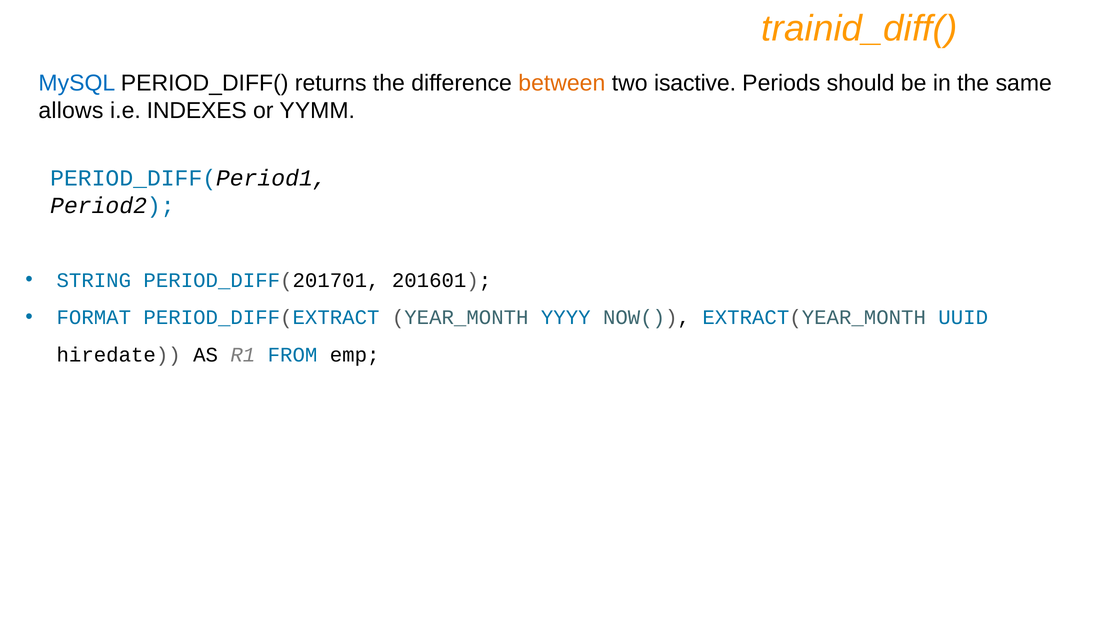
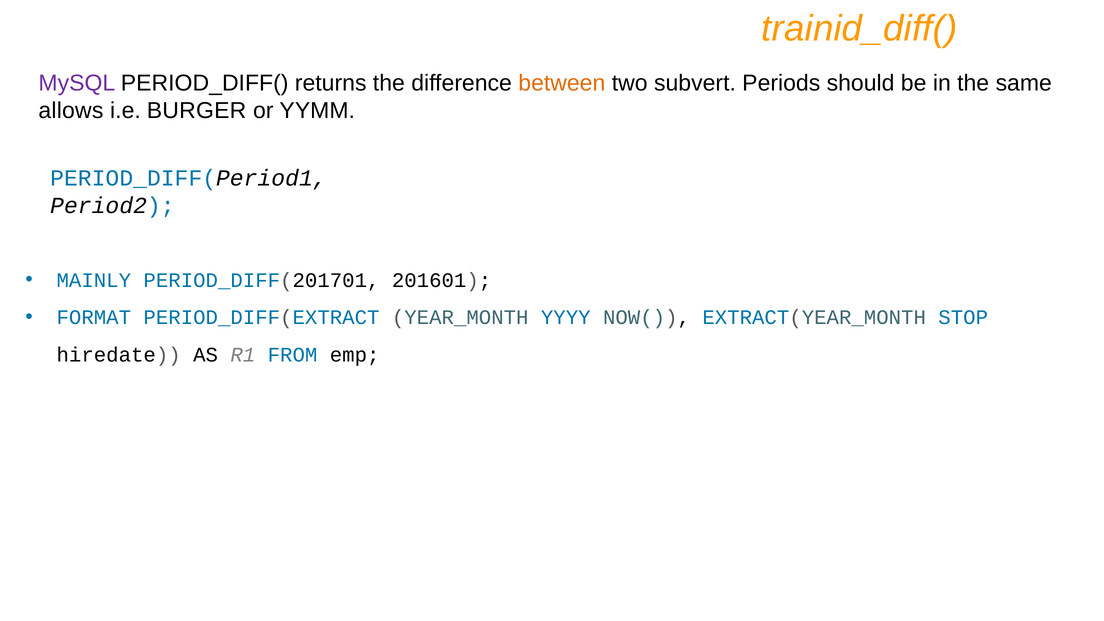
MySQL colour: blue -> purple (77, 83)
isactive: isactive -> subvert (695, 83)
INDEXES: INDEXES -> BURGER (197, 111)
STRING: STRING -> MAINLY (94, 280)
UUID: UUID -> STOP (963, 318)
